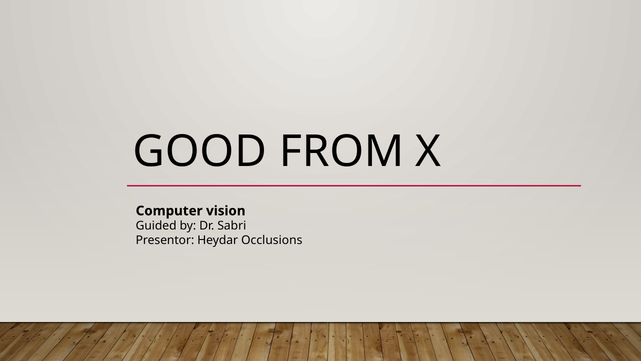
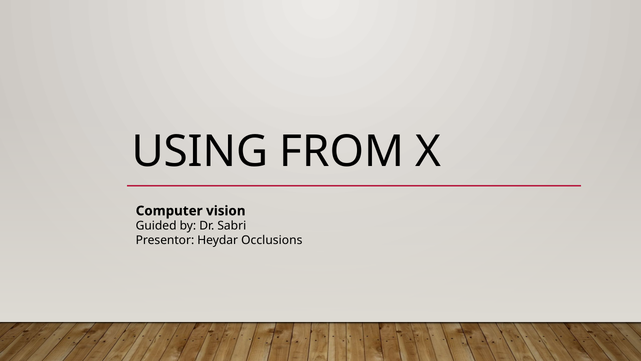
GOOD: GOOD -> USING (200, 152)
